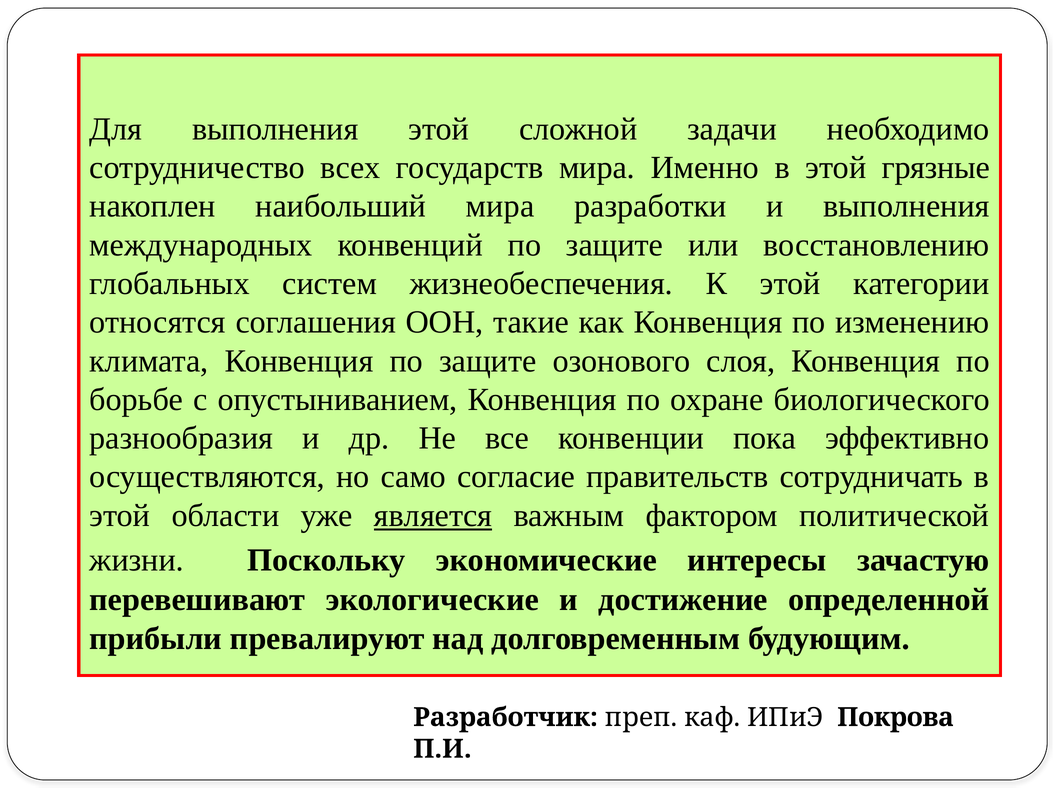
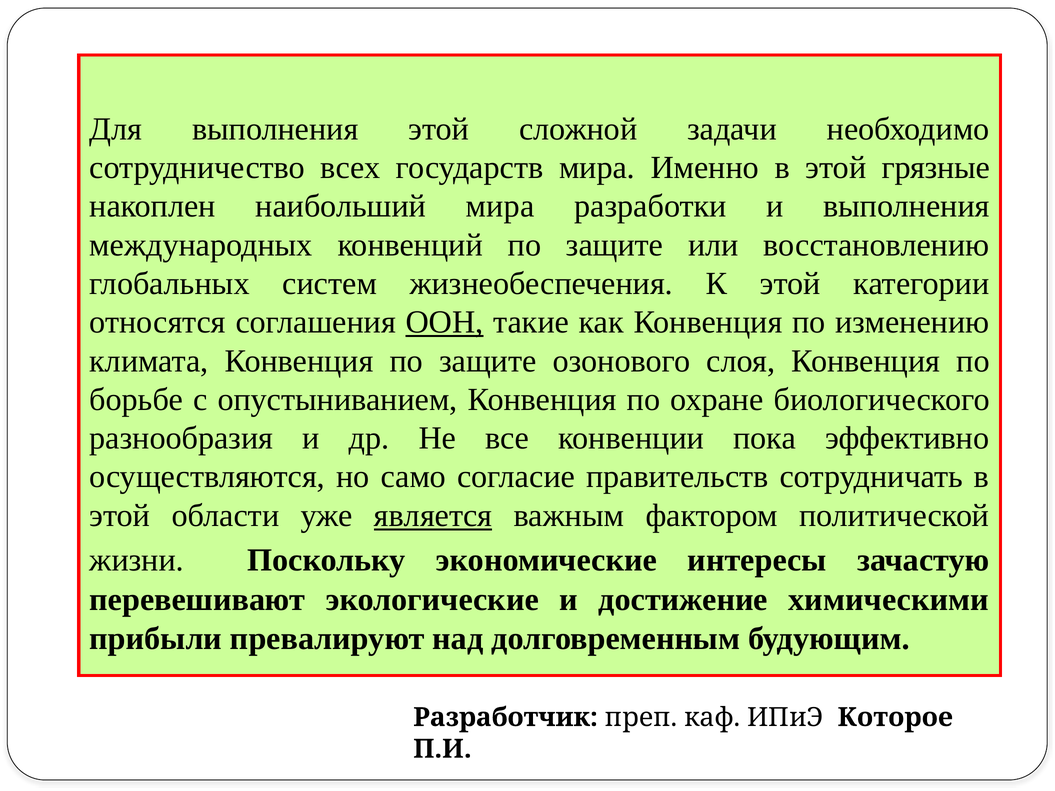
ООН underline: none -> present (445, 322)
определенной: определенной -> химическими (889, 600)
Покрова: Покрова -> Которое (895, 718)
